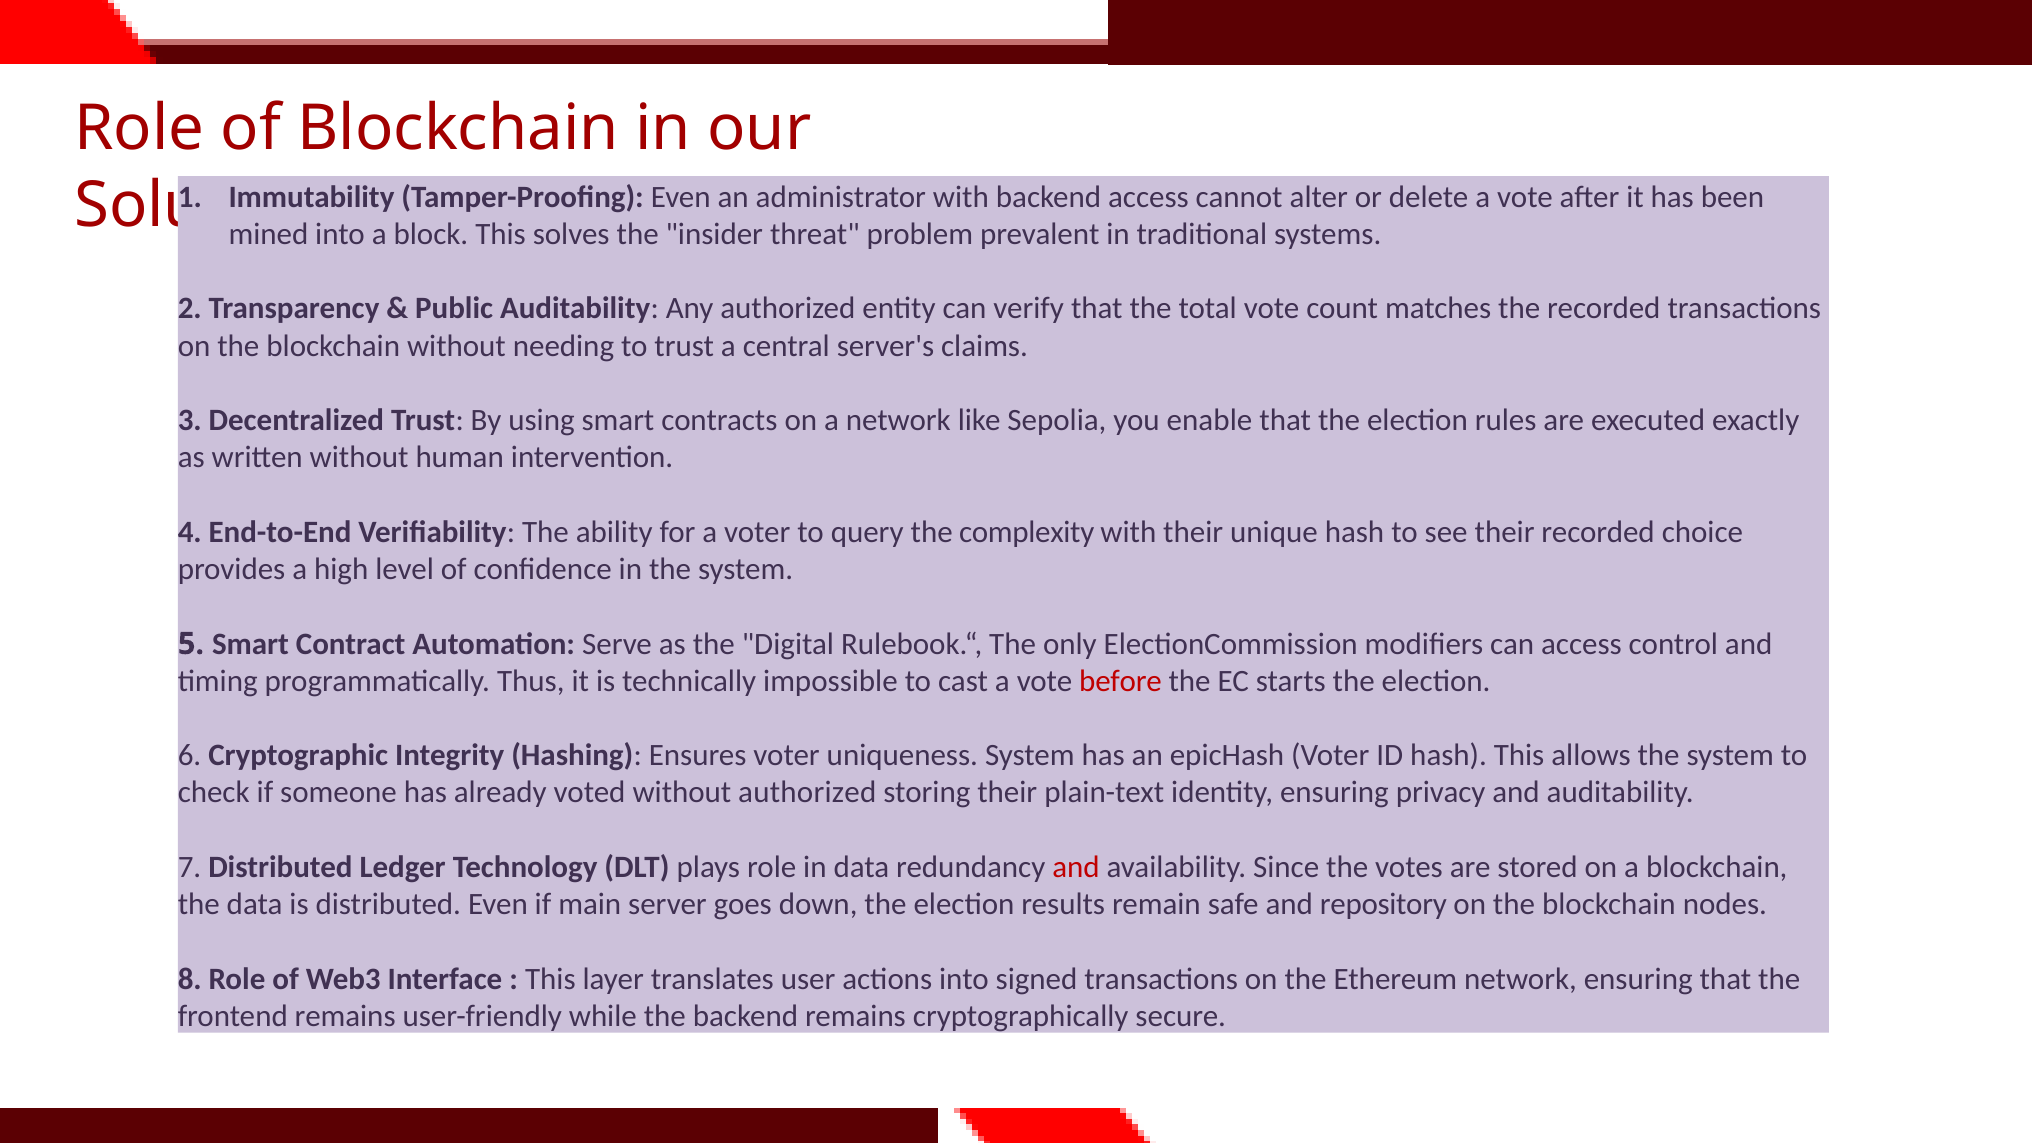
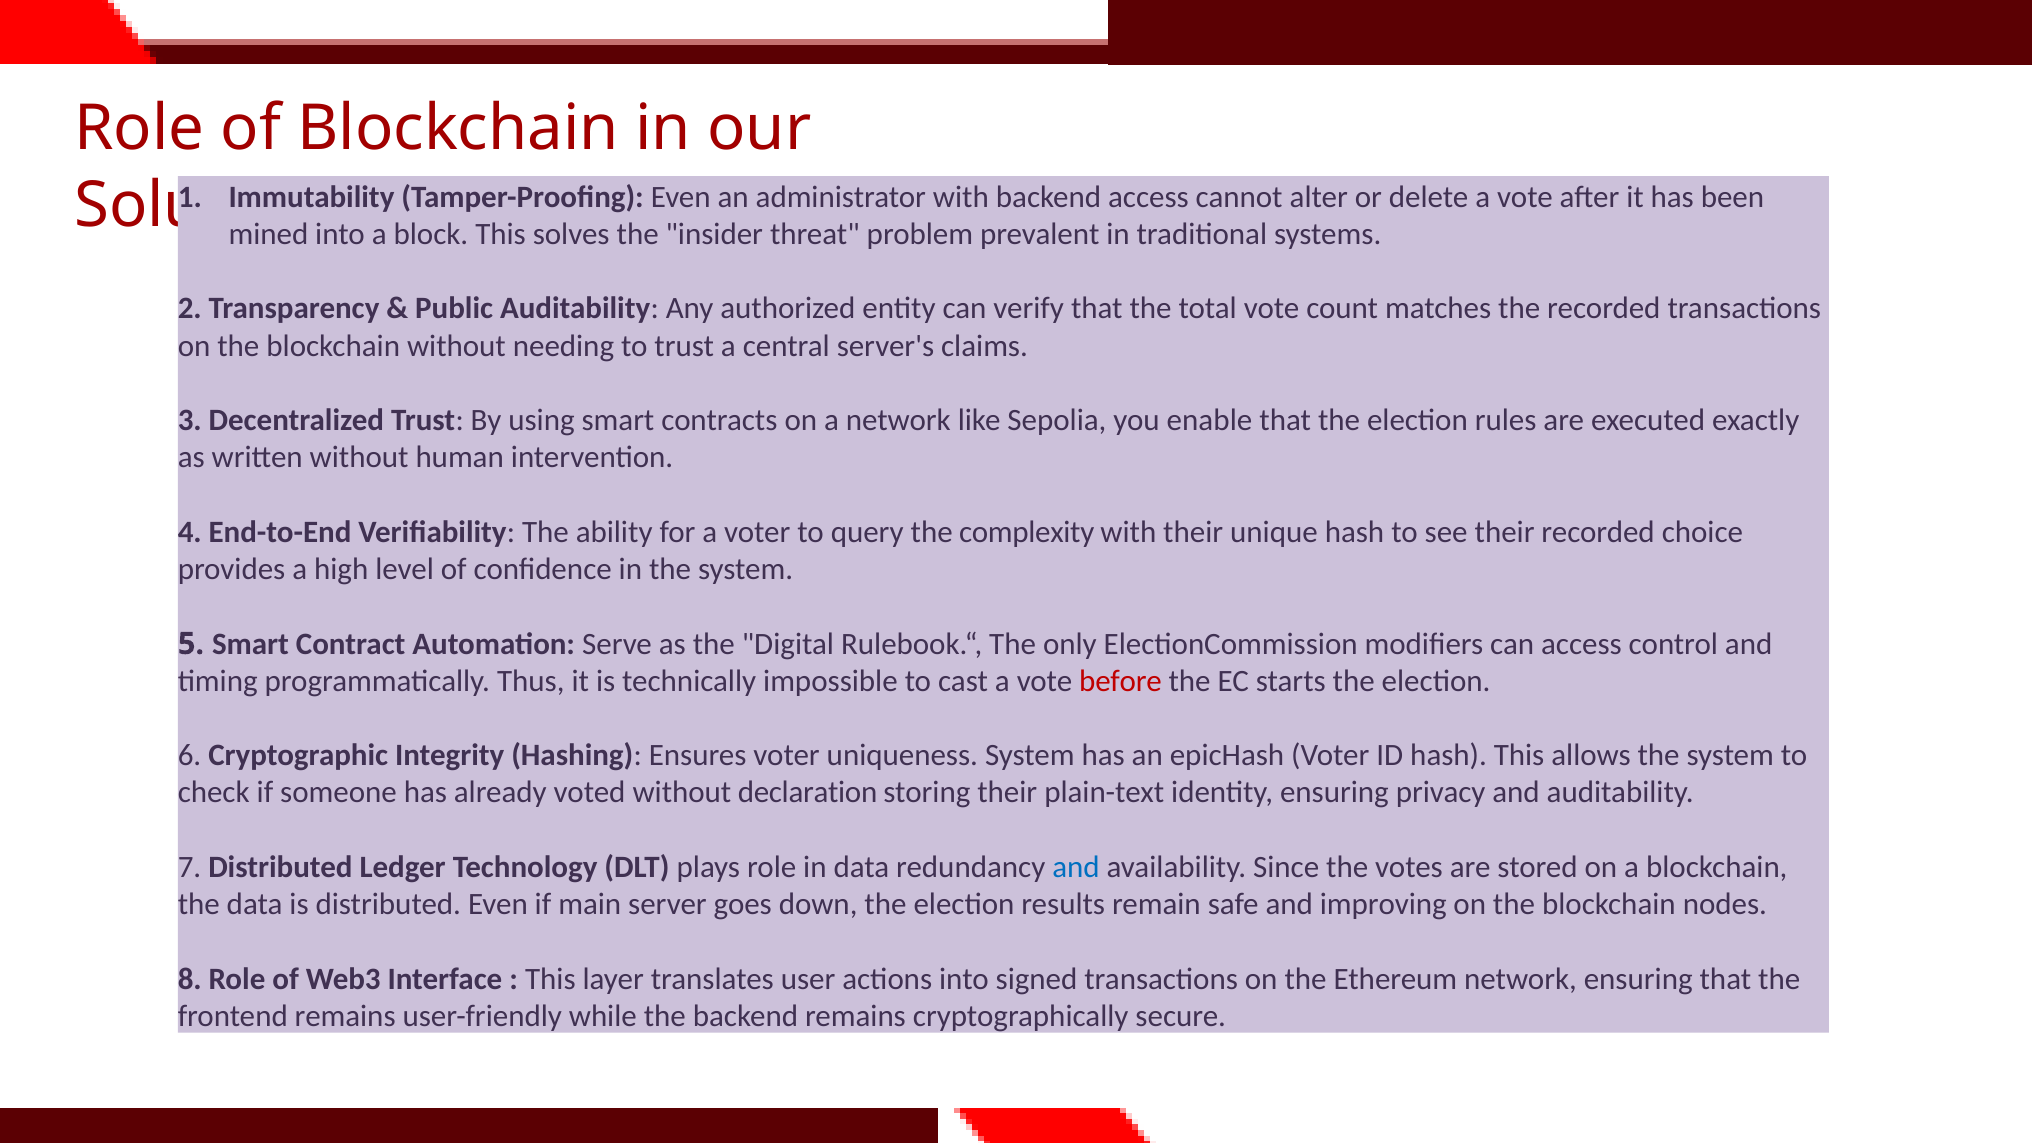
without authorized: authorized -> declaration (808, 793)
and colour: red -> blue (1076, 867)
repository: repository -> improving (1383, 904)
